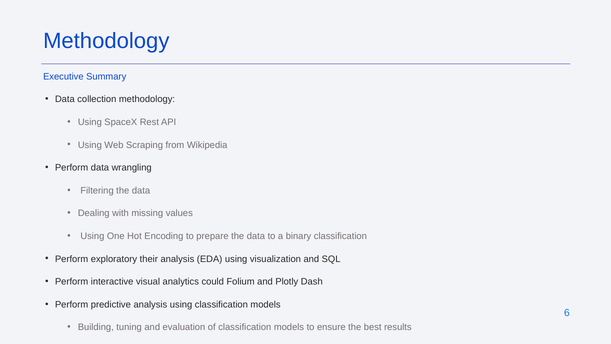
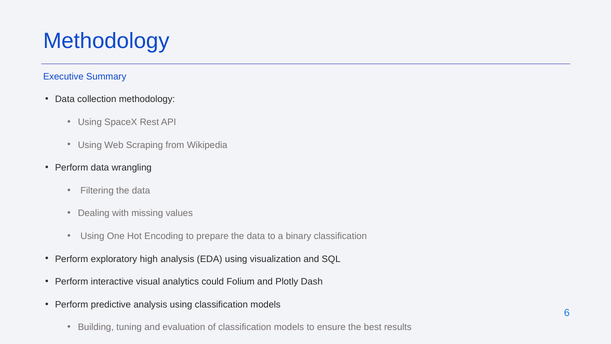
their: their -> high (149, 259)
